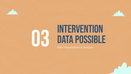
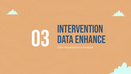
possible: possible -> enhance (90, 39)
